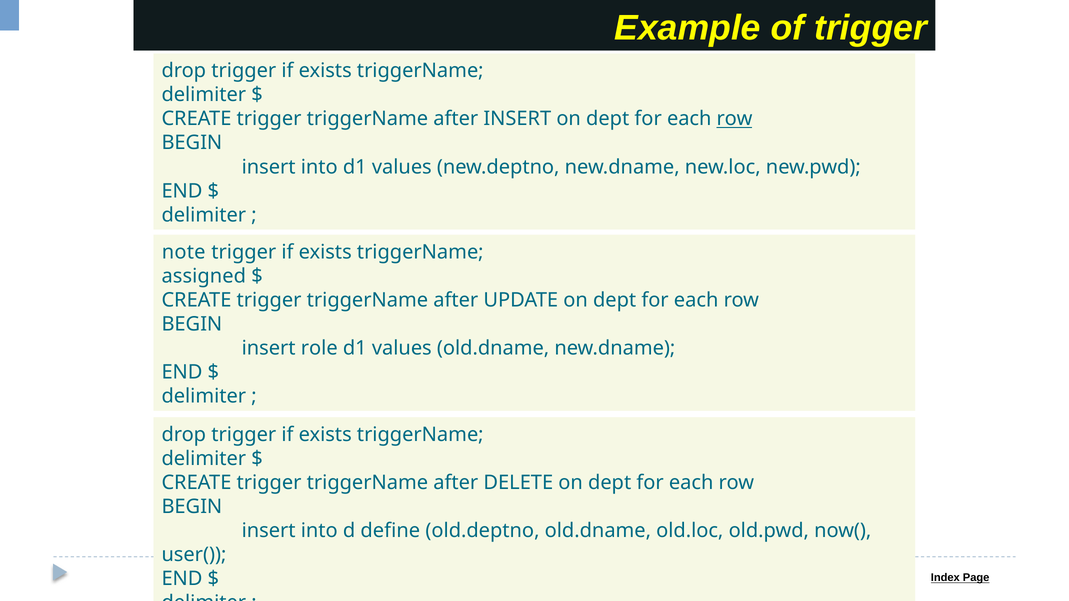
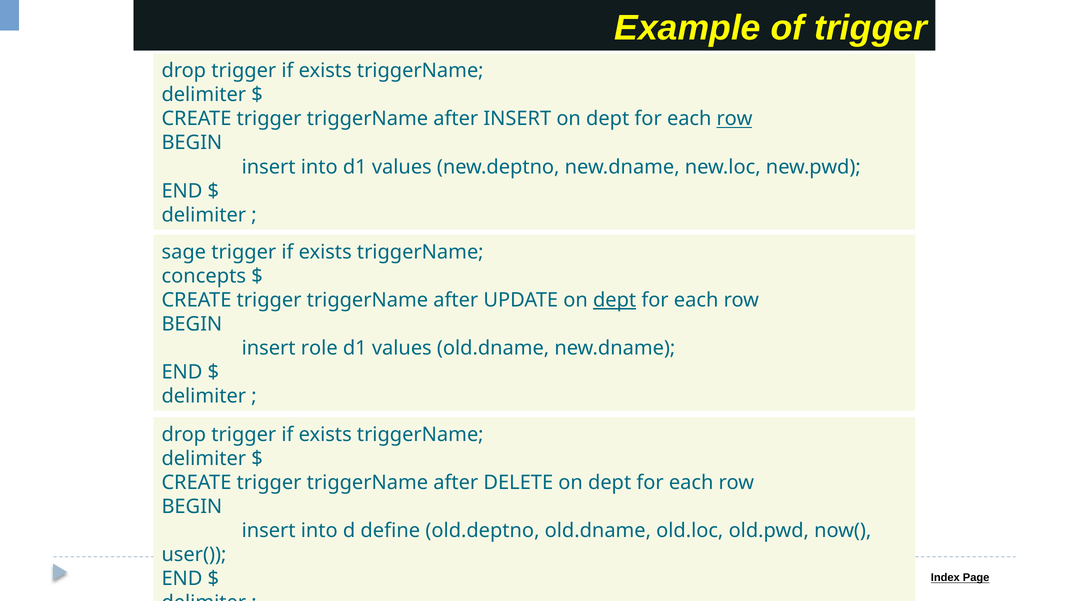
note: note -> sage (184, 252)
assigned: assigned -> concepts (204, 276)
dept underline: none -> present (615, 300)
